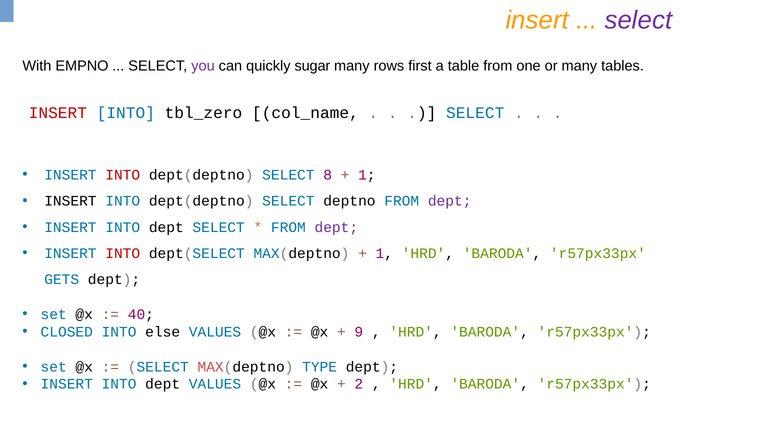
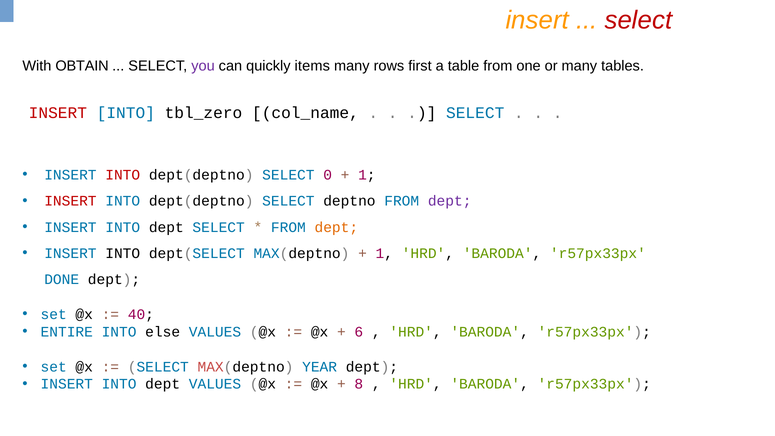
select colour: purple -> red (638, 20)
EMPNO: EMPNO -> OBTAIN (82, 66)
sugar: sugar -> items (312, 66)
8: 8 -> 0 (328, 175)
INSERT colour: black -> red (70, 201)
dept colour: purple -> orange (336, 227)
INTO colour: red -> black (123, 253)
GETS: GETS -> DONE (62, 280)
CLOSED: CLOSED -> ENTIRE (67, 332)
9: 9 -> 6 (359, 332)
TYPE: TYPE -> YEAR (320, 367)
2: 2 -> 8 (359, 384)
